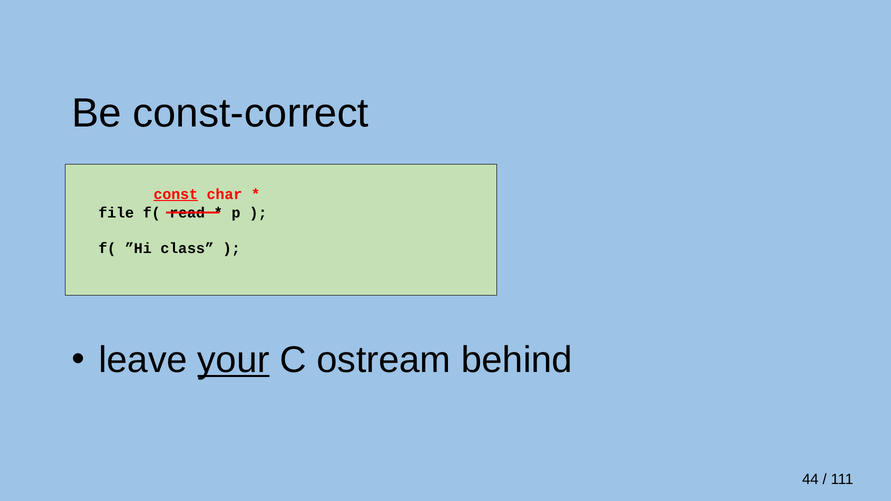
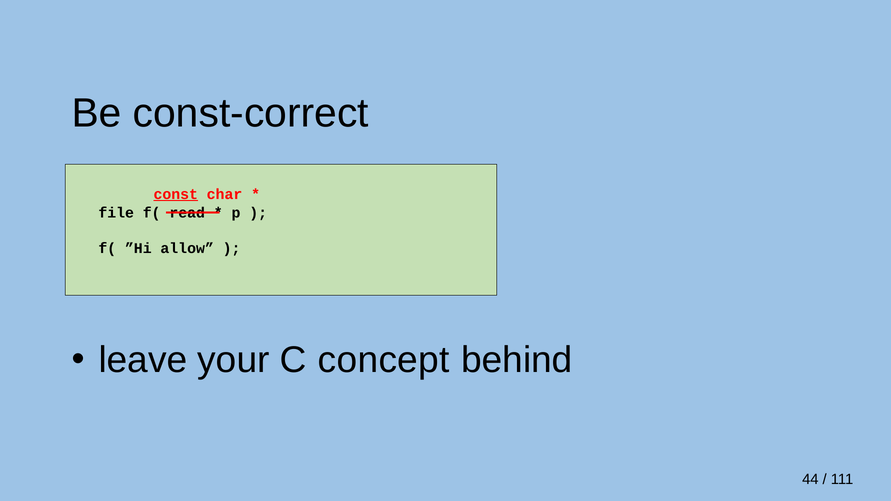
class: class -> allow (187, 249)
your underline: present -> none (234, 360)
ostream: ostream -> concept (384, 360)
